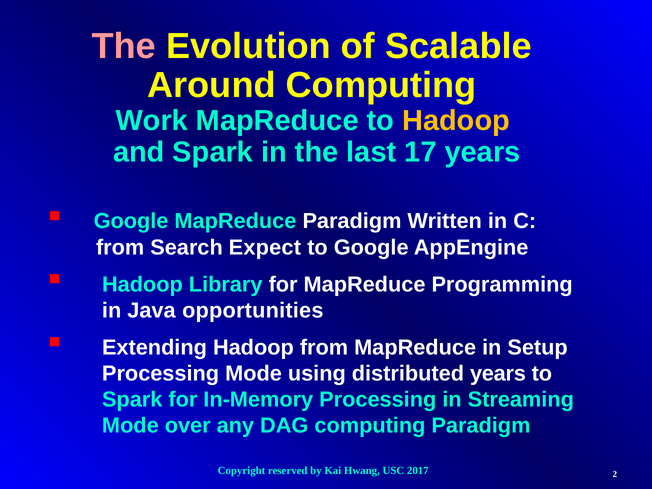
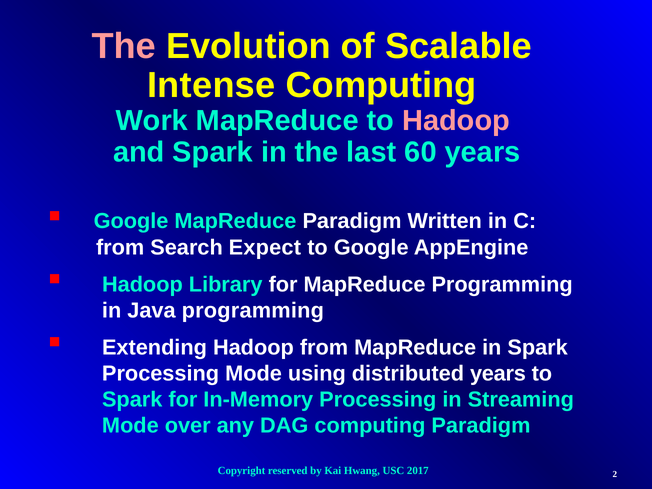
Around: Around -> Intense (211, 85)
Hadoop colour: yellow -> pink (456, 121)
17: 17 -> 60 (421, 152)
Java opportunities: opportunities -> programming (253, 310)
in Setup: Setup -> Spark (538, 347)
